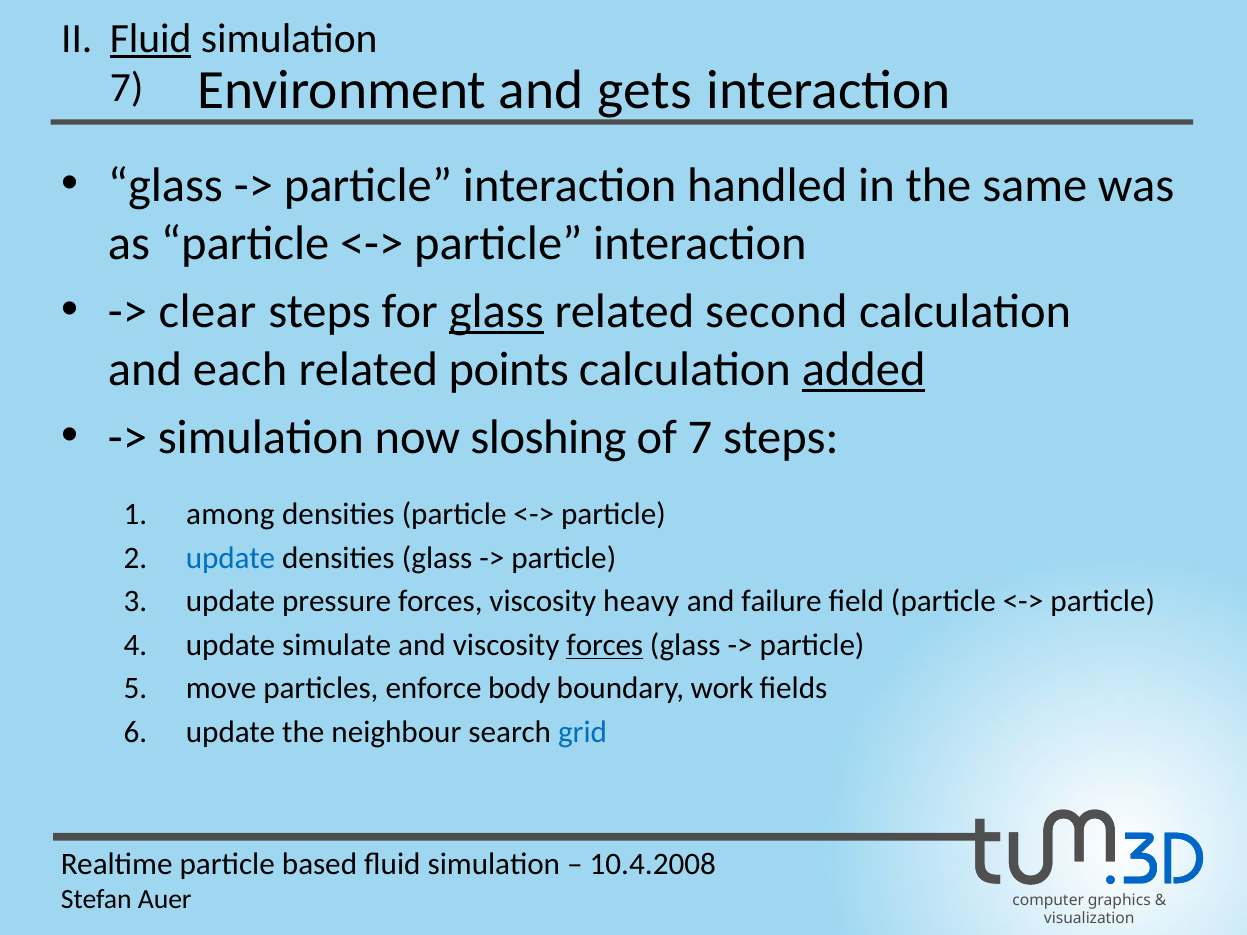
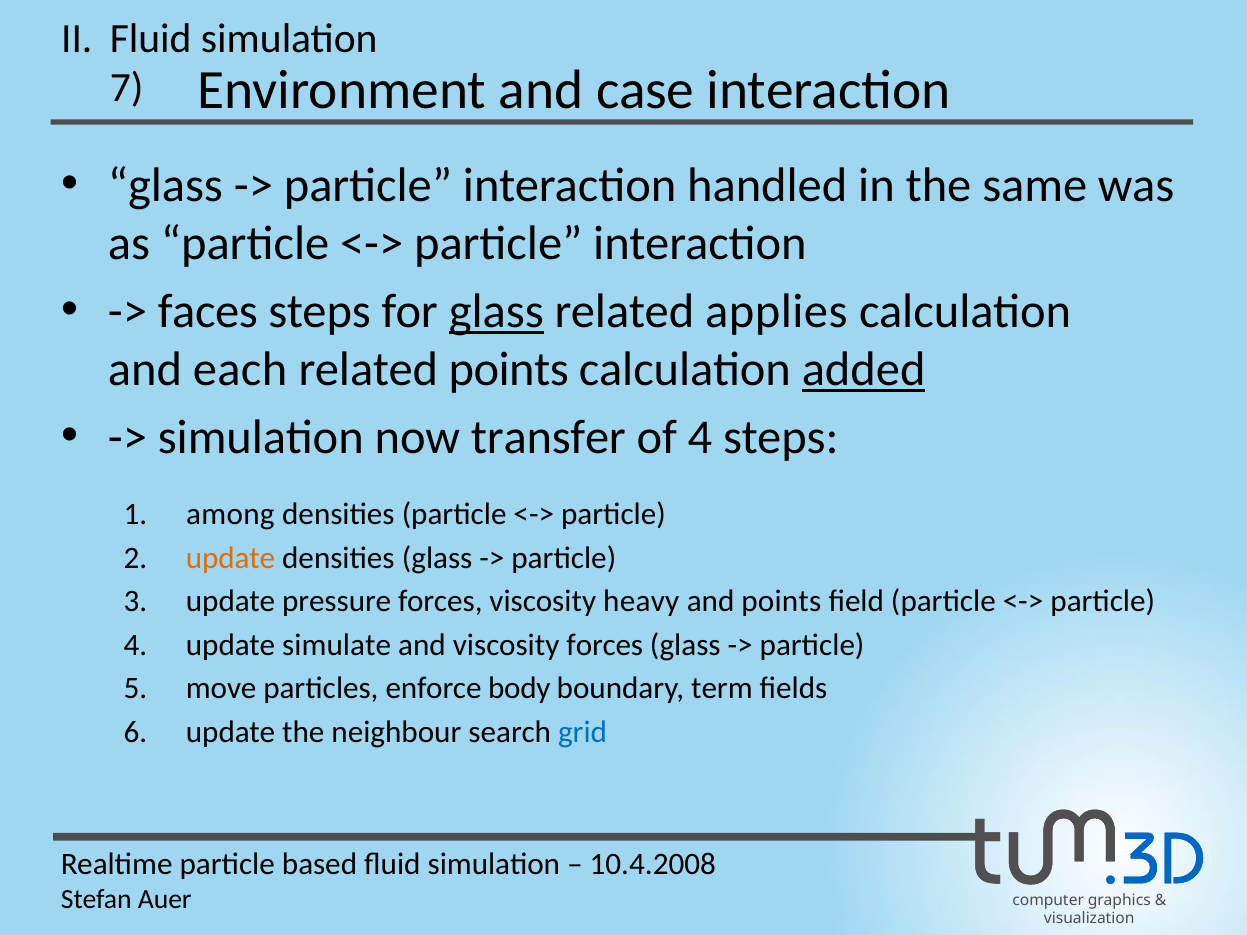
Fluid underline: present -> none (151, 39)
gets: gets -> case (645, 91)
clear: clear -> faces (208, 311)
second: second -> applies (776, 311)
sloshing: sloshing -> transfer (548, 437)
of 7: 7 -> 4 (700, 437)
update colour: blue -> orange (231, 558)
and failure: failure -> points (781, 602)
forces underline: present -> none (605, 645)
work: work -> term (722, 689)
